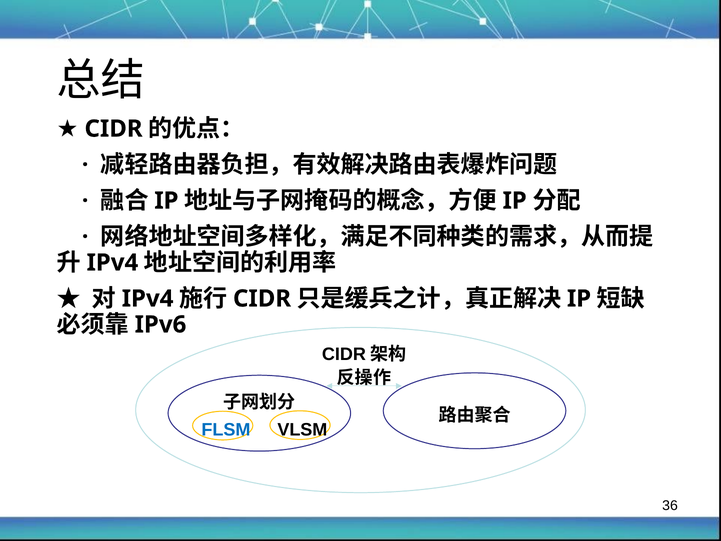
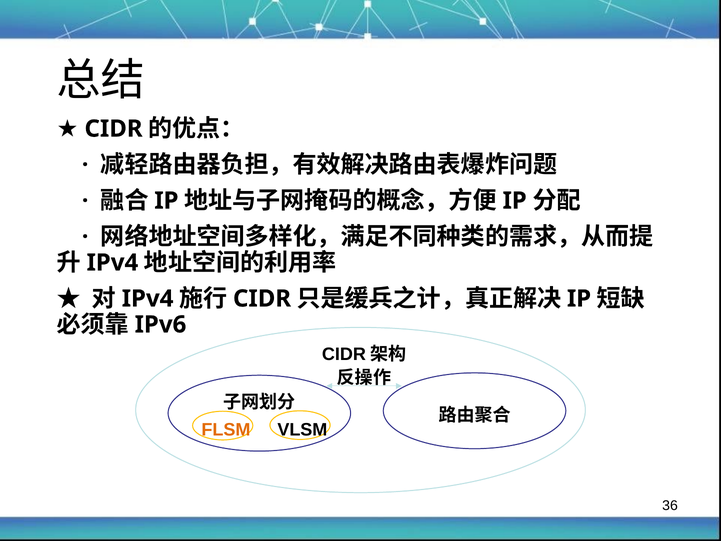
FLSM colour: blue -> orange (226, 430)
